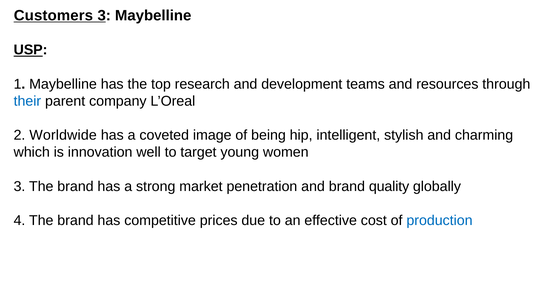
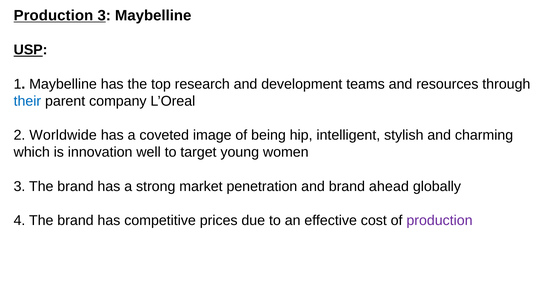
Customers: Customers -> Production (53, 15)
quality: quality -> ahead (389, 186)
production colour: blue -> purple (439, 220)
